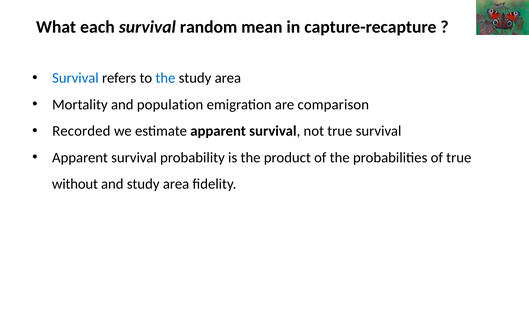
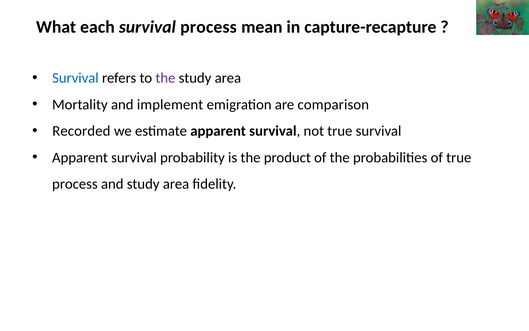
survival random: random -> process (208, 27)
the colour: blue -> purple (165, 78)
population: population -> implement (170, 104)
without: without -> process (75, 184)
